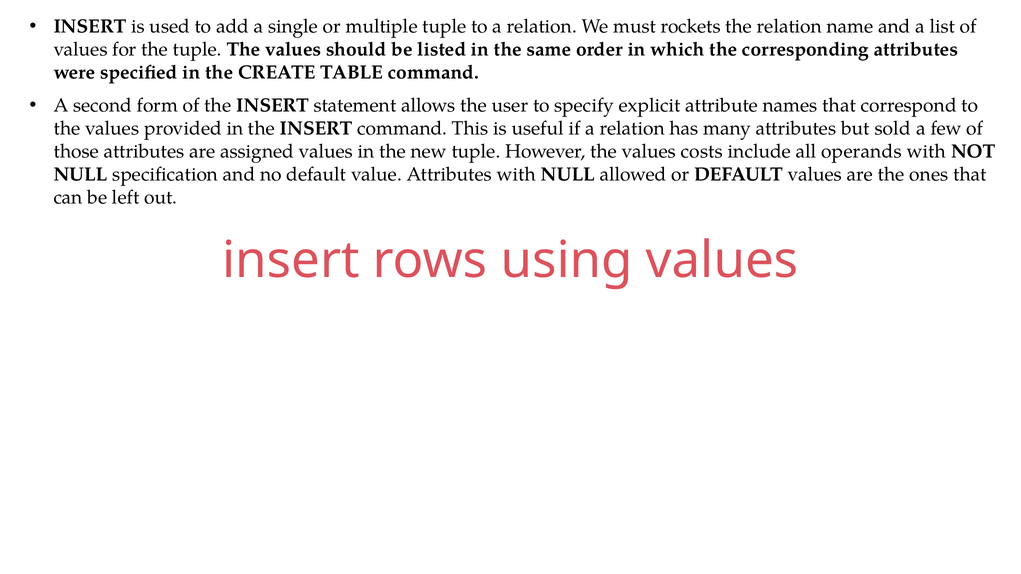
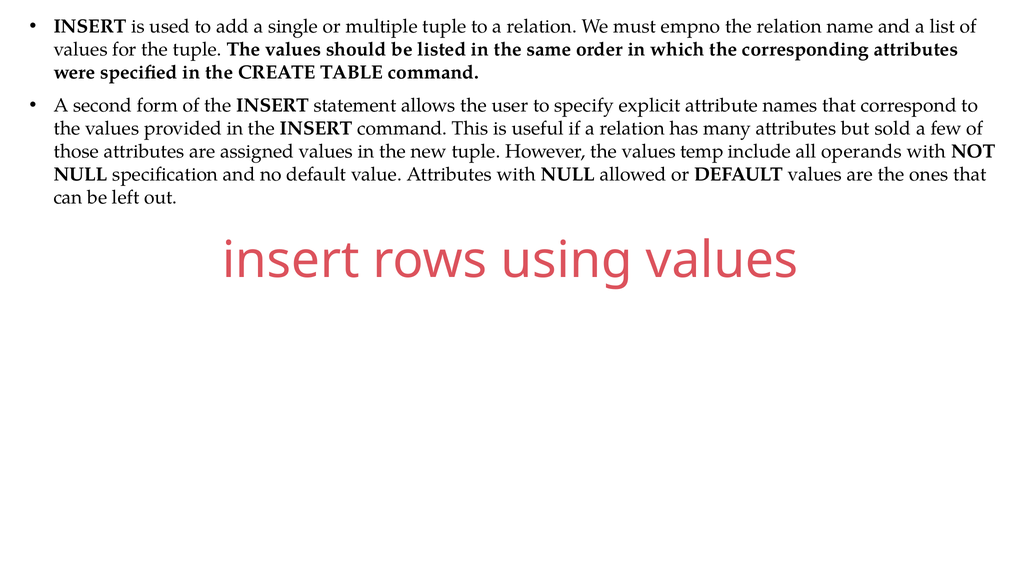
rockets: rockets -> empno (691, 26)
costs: costs -> temp (702, 151)
